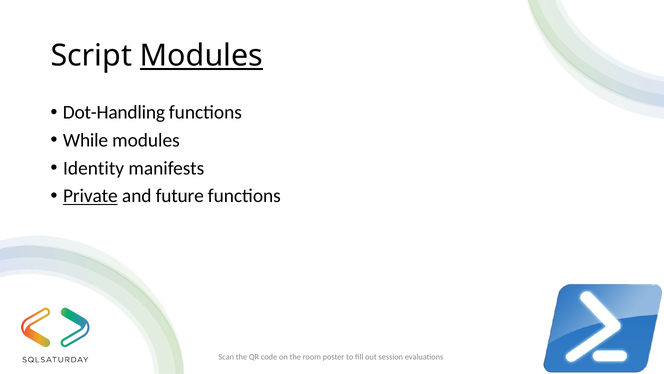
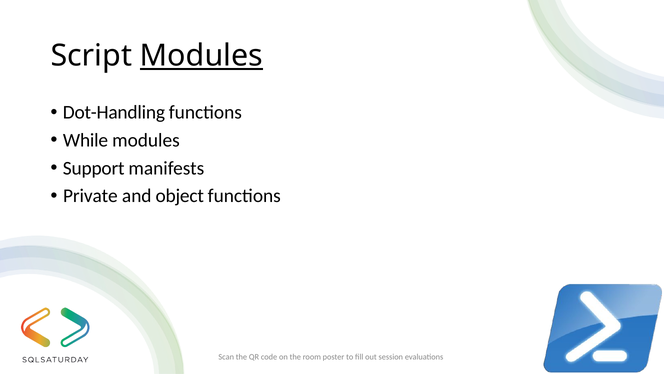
Identity: Identity -> Support (94, 168)
Private underline: present -> none (90, 196)
future: future -> object (180, 196)
